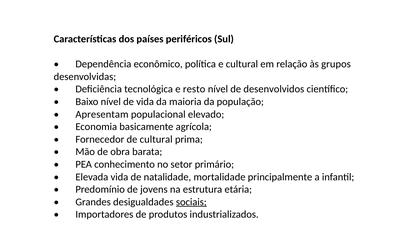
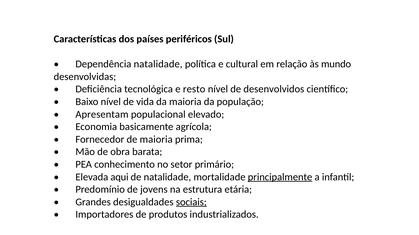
Dependência econômico: econômico -> natalidade (158, 64)
grupos: grupos -> mundo (336, 64)
de cultural: cultural -> maioria (156, 140)
Elevada vida: vida -> aqui (119, 177)
principalmente underline: none -> present (280, 177)
